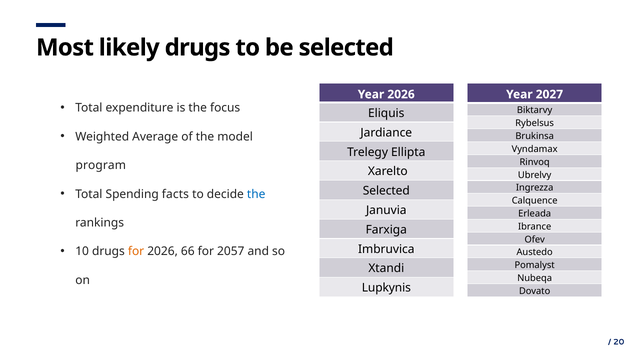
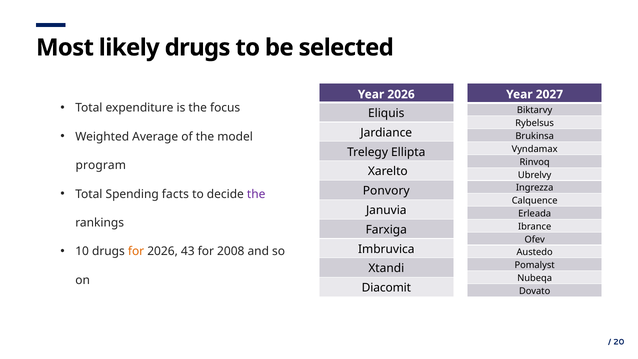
Selected: Selected -> Ponvory (386, 191)
the colour: blue -> purple (256, 194)
66: 66 -> 43 (188, 251)
2057: 2057 -> 2008 (231, 251)
Lupkynis: Lupkynis -> Diacomit (386, 288)
